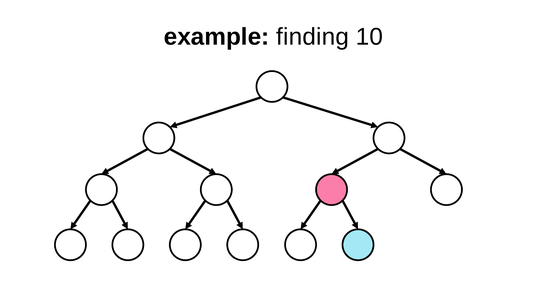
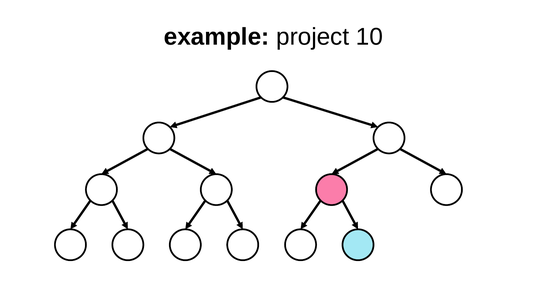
finding: finding -> project (313, 37)
